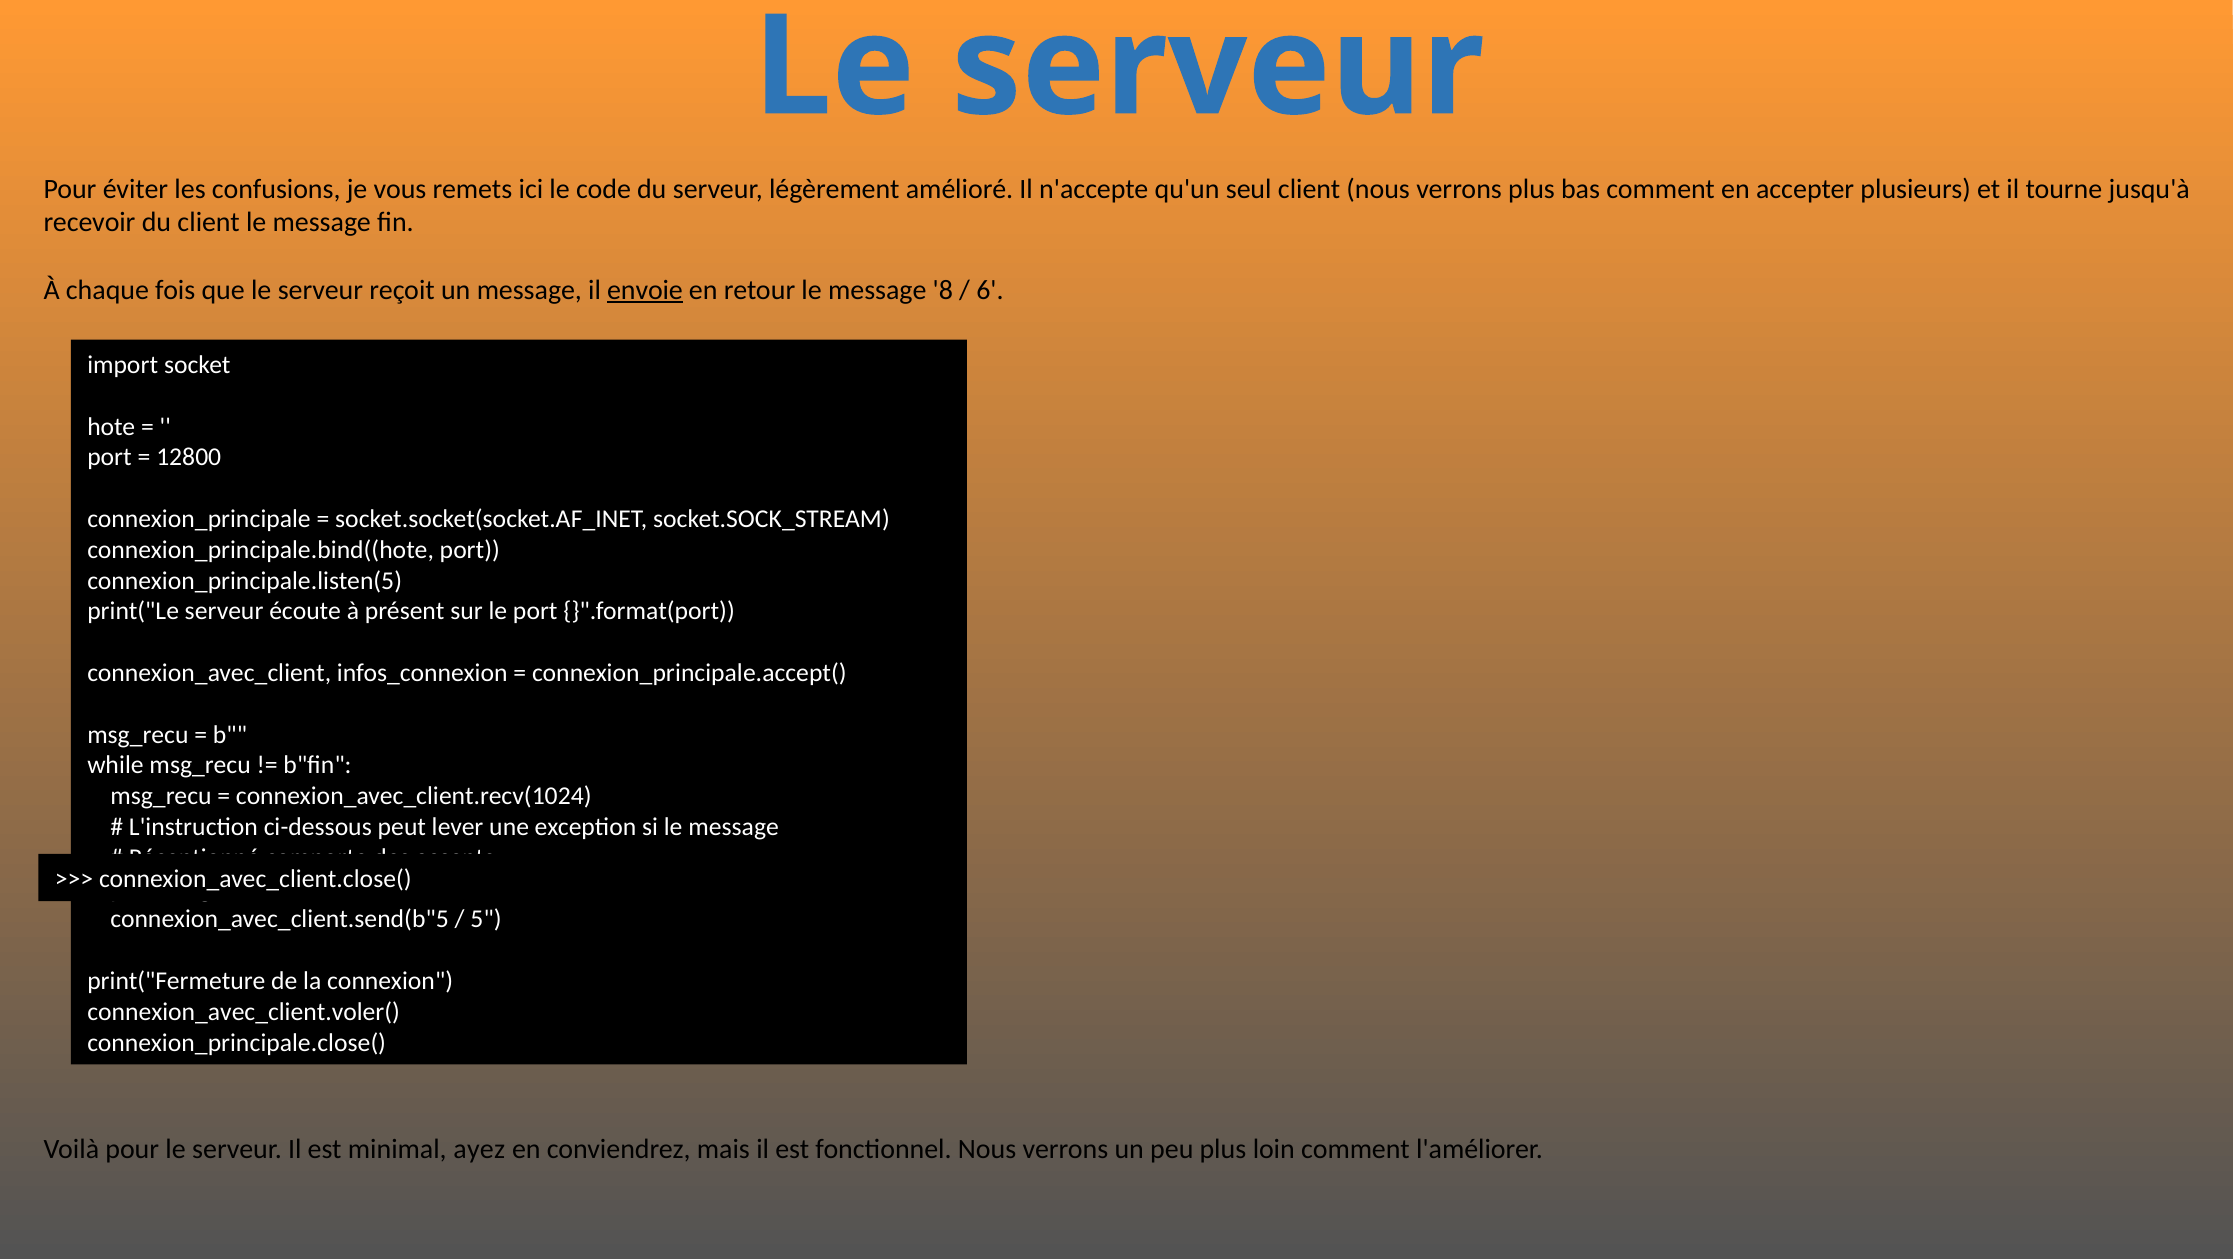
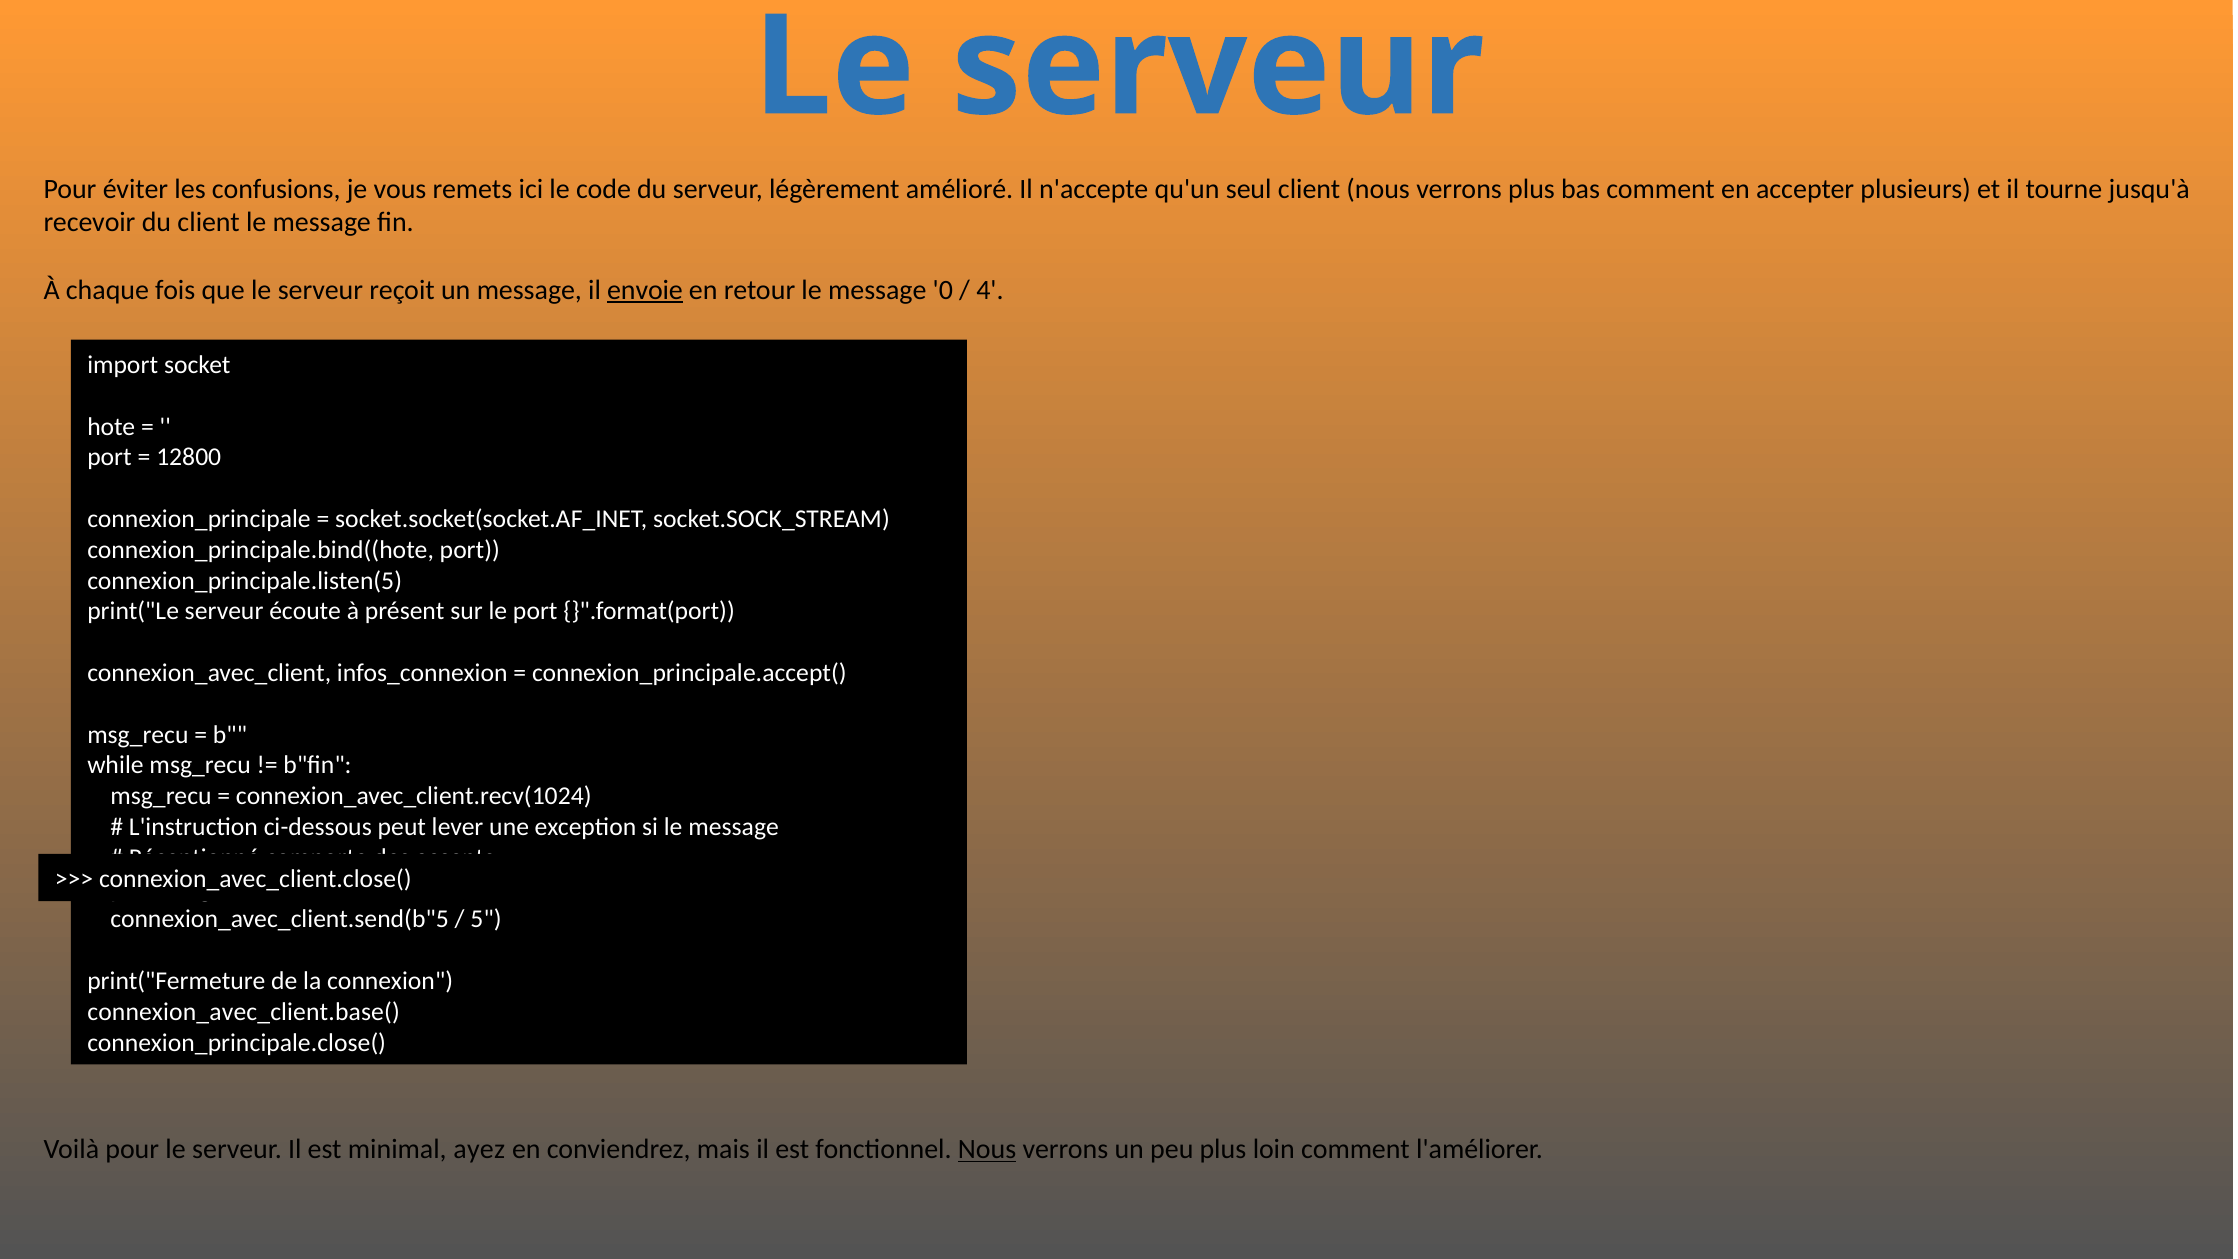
8: 8 -> 0 (943, 290)
6: 6 -> 4 (990, 290)
connexion_avec_client.voler(: connexion_avec_client.voler( -> connexion_avec_client.base( (244, 1012)
Nous underline: none -> present (987, 1149)
